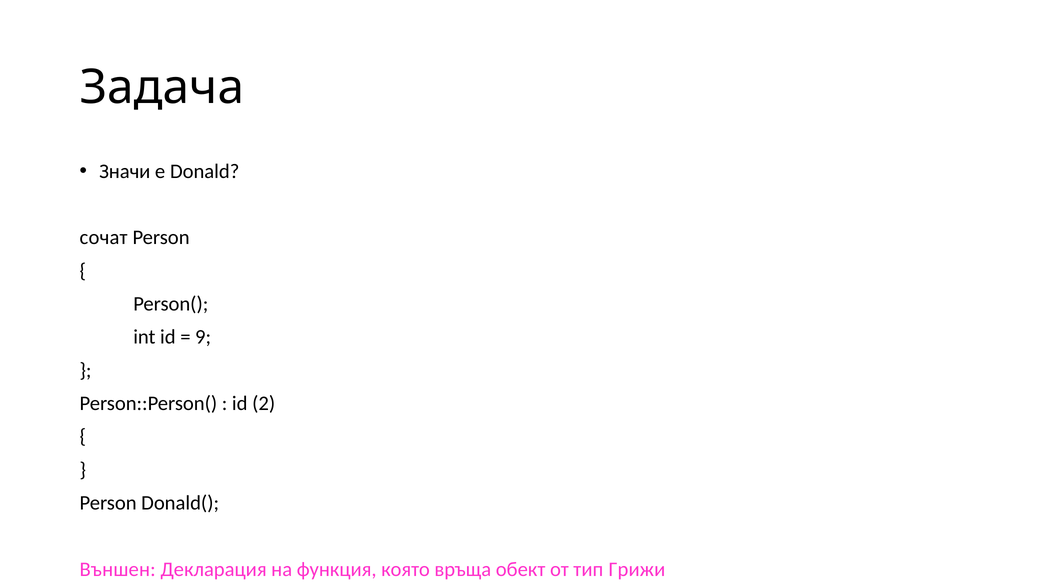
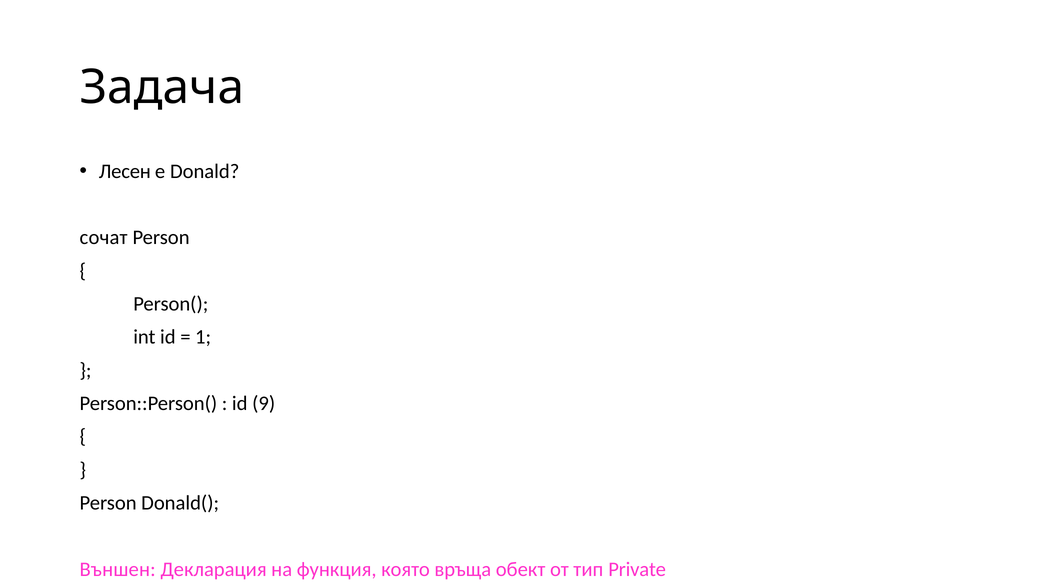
Значи: Значи -> Лесен (125, 171)
9: 9 -> 1 (203, 337)
2: 2 -> 9 (264, 404)
Грижи: Грижи -> Private (637, 570)
